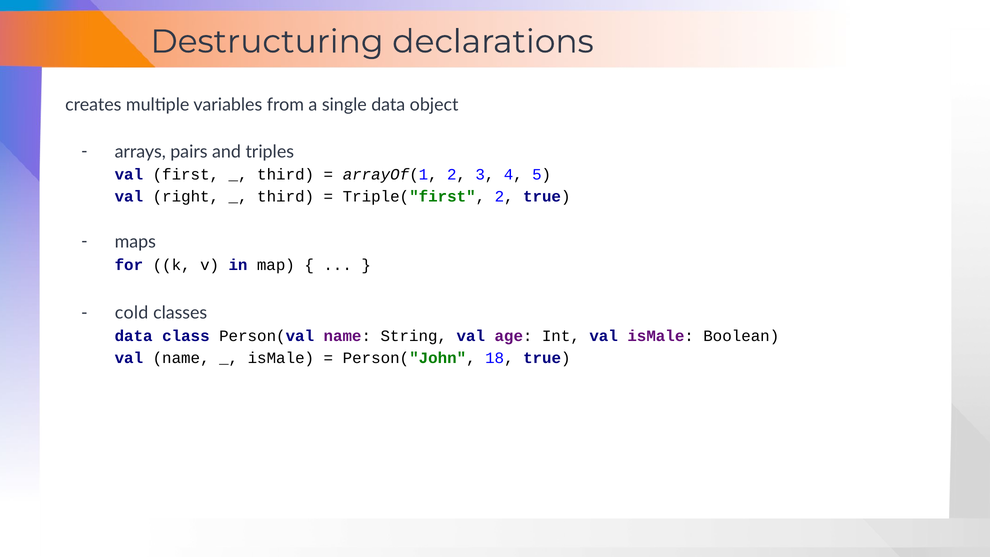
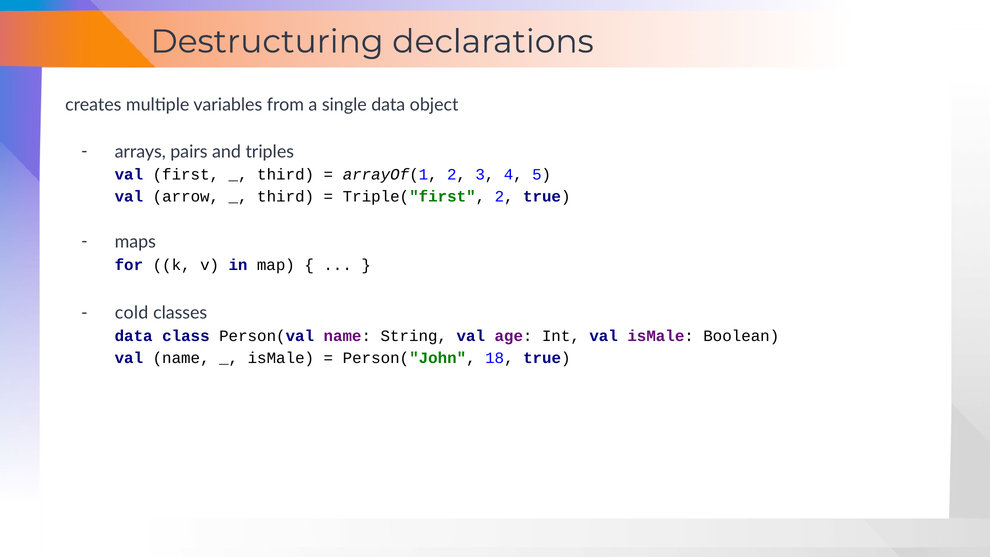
right: right -> arrow (186, 196)
